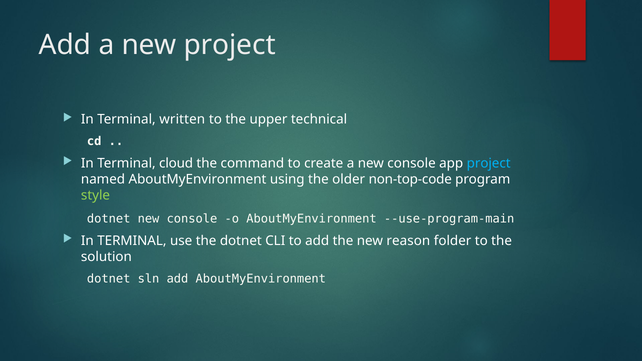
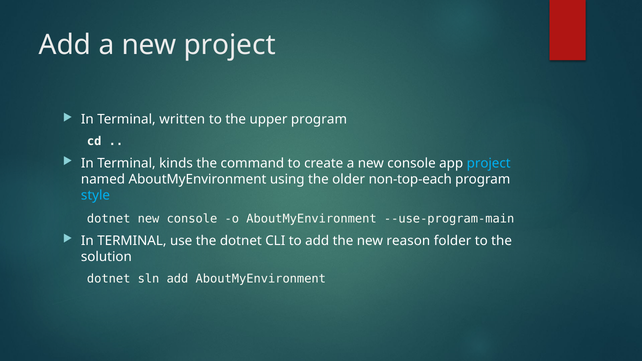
upper technical: technical -> program (319, 119)
cloud: cloud -> kinds (176, 163)
non-top-code: non-top-code -> non-top-each (410, 179)
style colour: light green -> light blue (96, 195)
